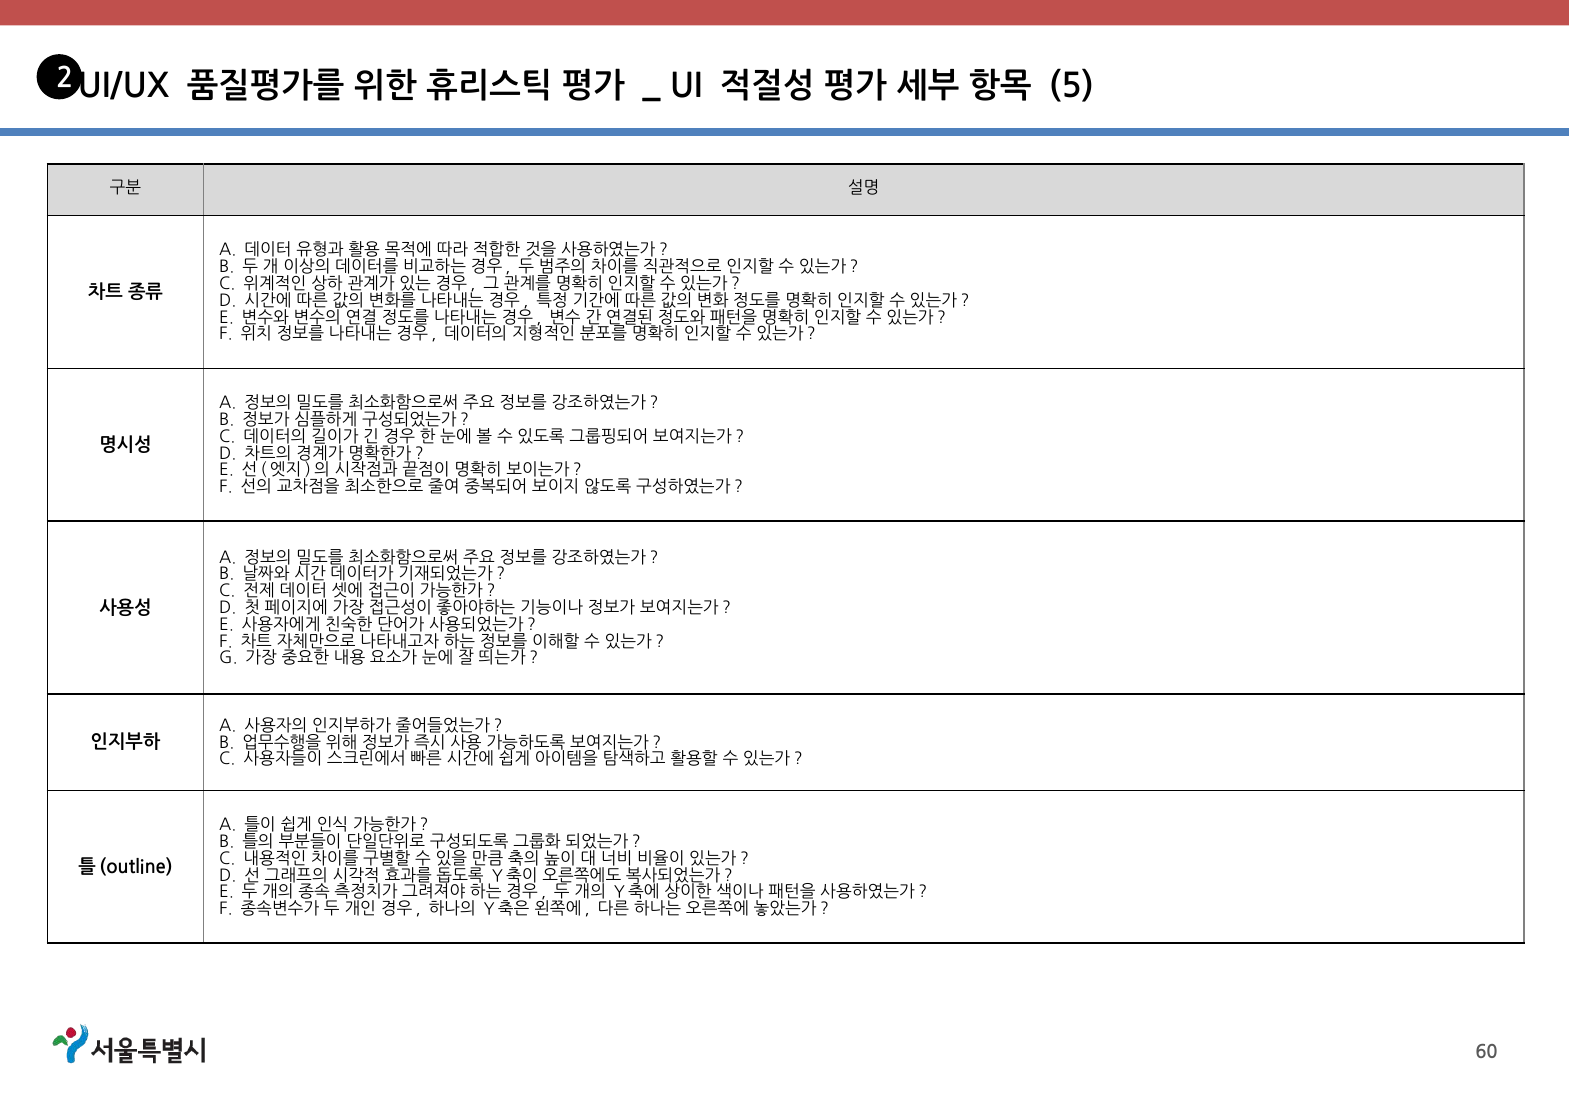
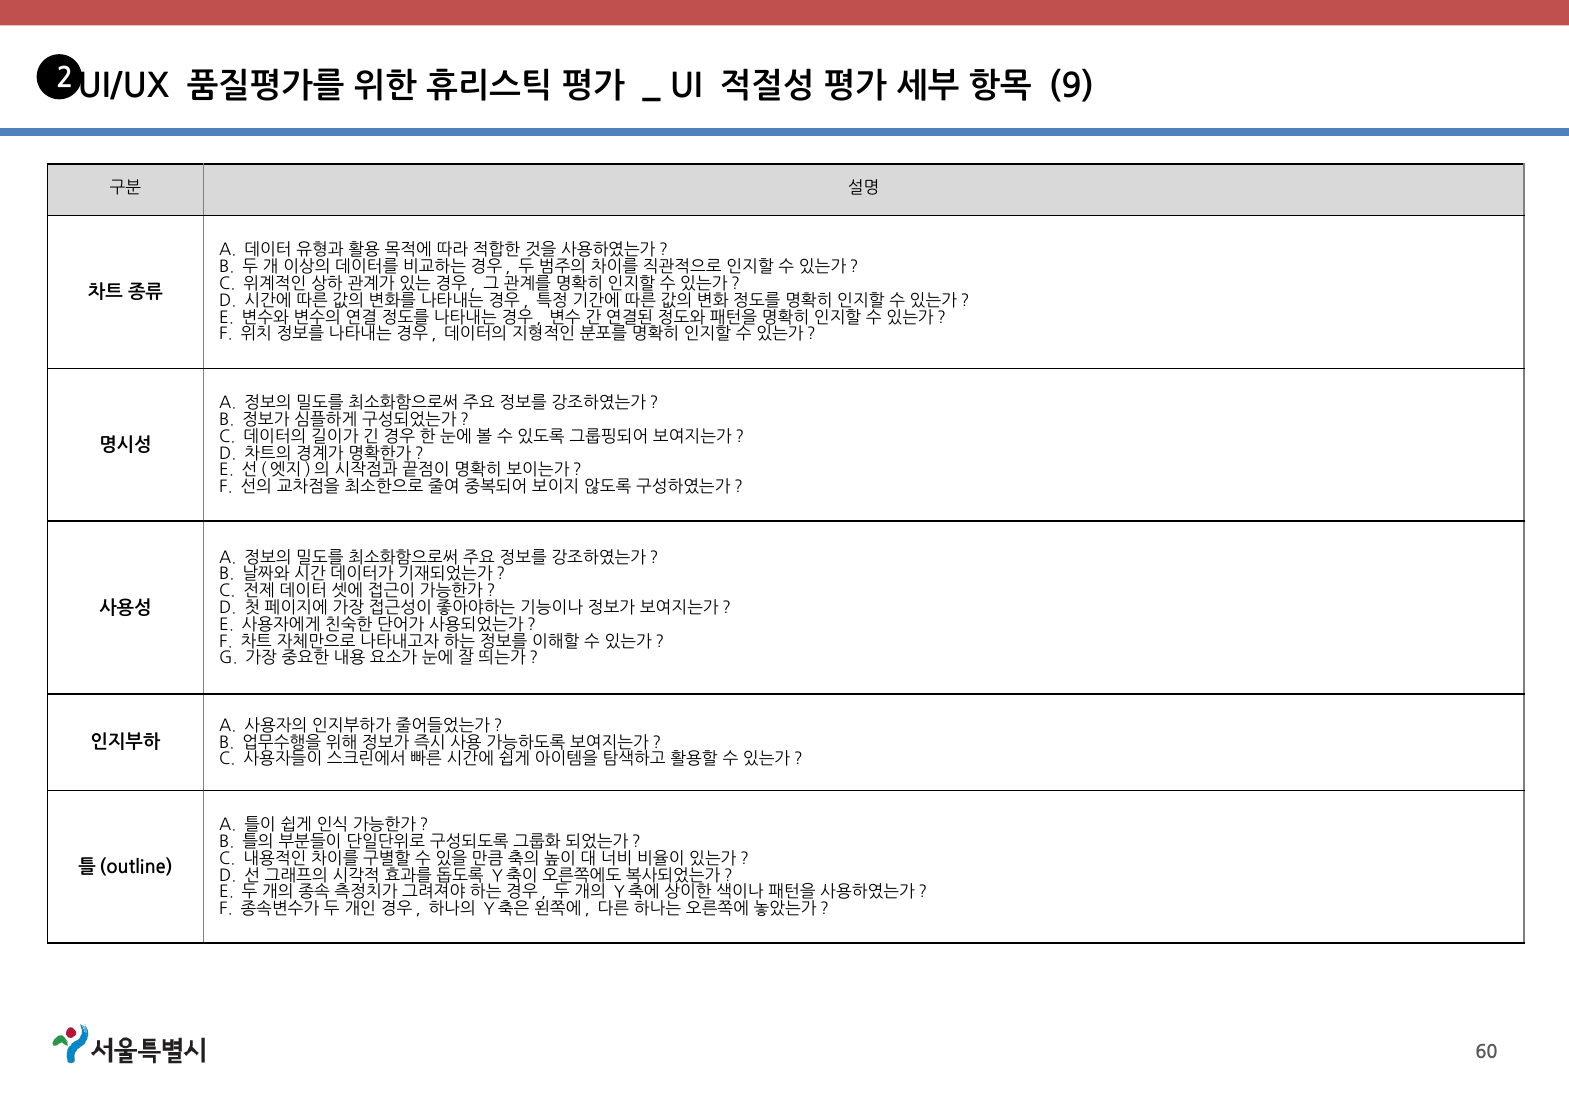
5: 5 -> 9 (1072, 86)
